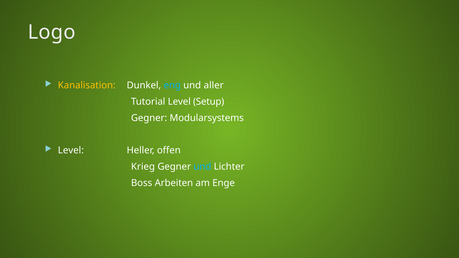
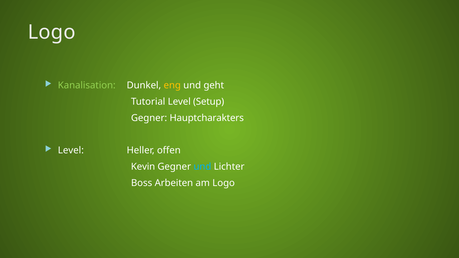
Kanalisation colour: yellow -> light green (87, 85)
eng colour: light blue -> yellow (172, 85)
aller: aller -> geht (214, 85)
Modularsystems: Modularsystems -> Hauptcharakters (207, 118)
Krieg: Krieg -> Kevin (143, 167)
am Enge: Enge -> Logo (224, 183)
